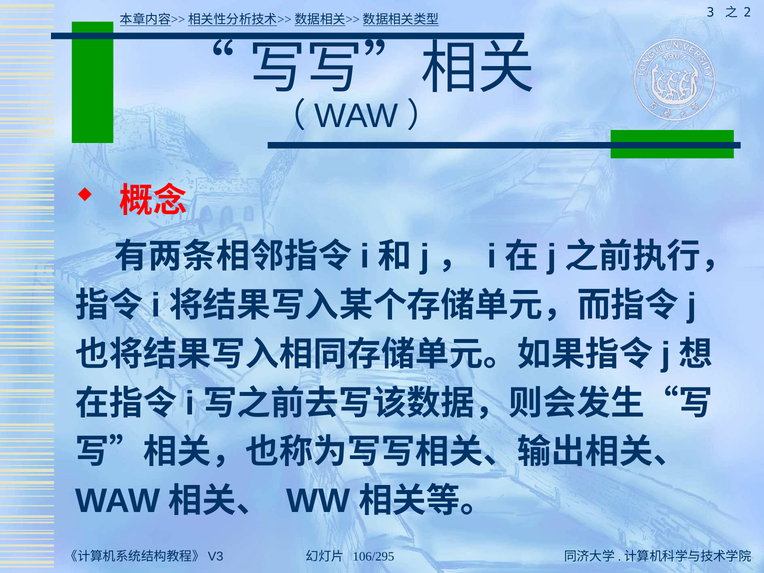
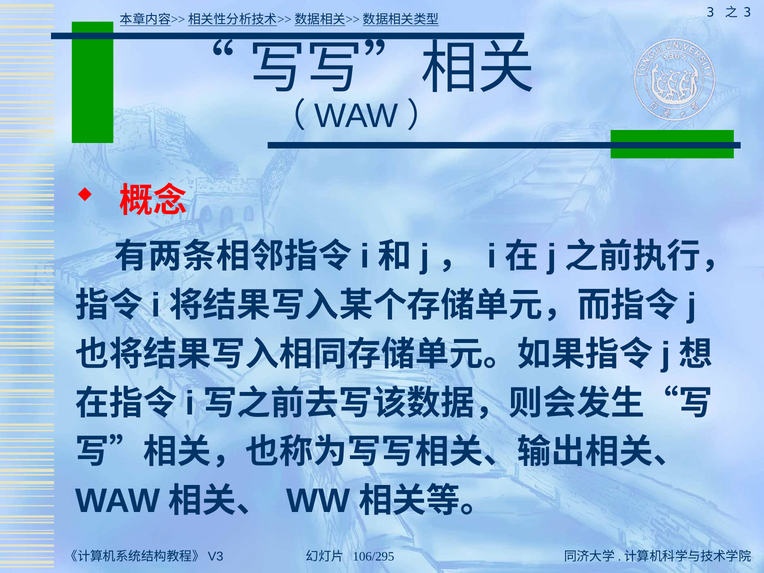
2: 2 -> 3 (747, 12)
